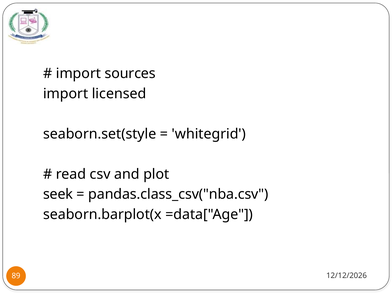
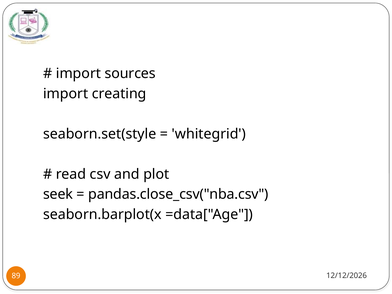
licensed: licensed -> creating (119, 94)
pandas.class_csv("nba.csv: pandas.class_csv("nba.csv -> pandas.close_csv("nba.csv (178, 194)
